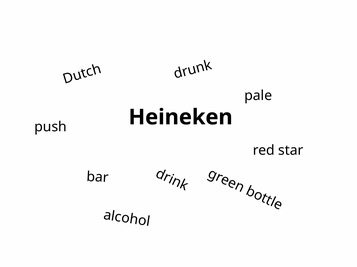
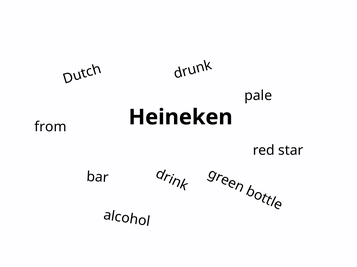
push: push -> from (51, 127)
